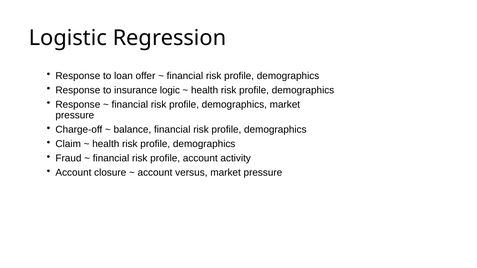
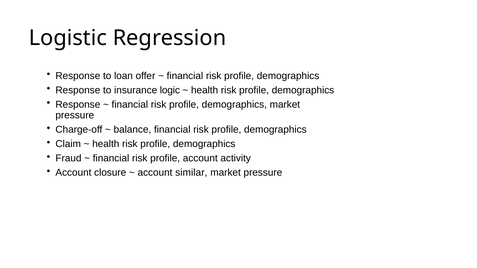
versus: versus -> similar (191, 173)
